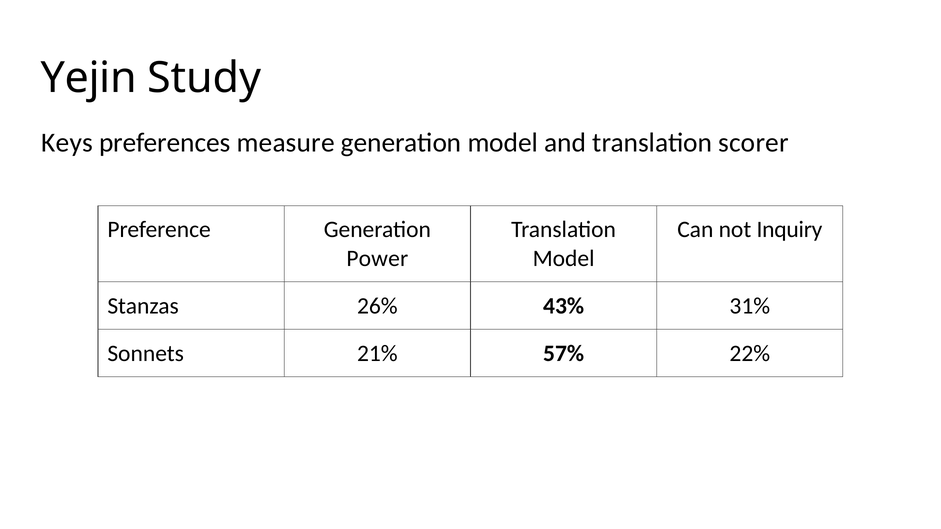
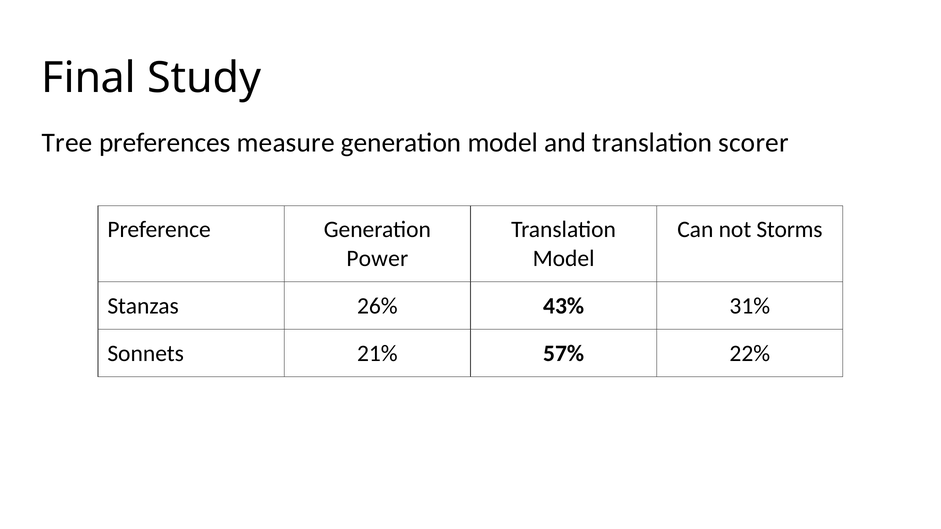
Yejin: Yejin -> Final (89, 78)
Keys: Keys -> Tree (67, 143)
Inquiry: Inquiry -> Storms (789, 230)
